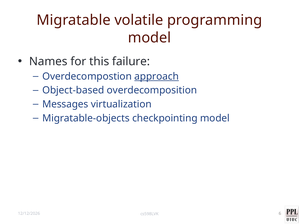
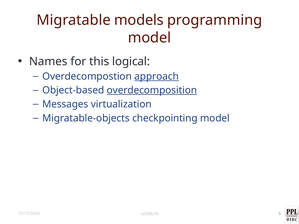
volatile: volatile -> models (139, 20)
failure: failure -> logical (131, 62)
overdecomposition underline: none -> present (152, 90)
